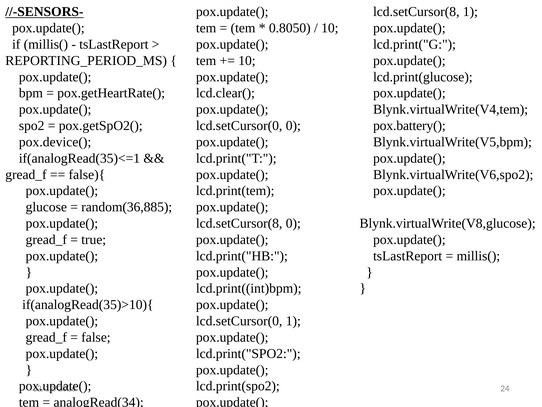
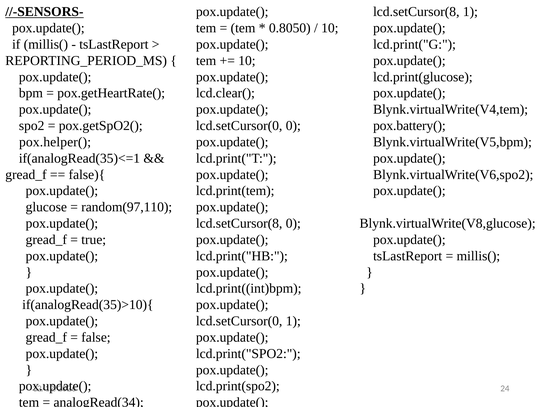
pox.device(: pox.device( -> pox.helper( (55, 142)
random(36,885: random(36,885 -> random(97,110 (127, 207)
